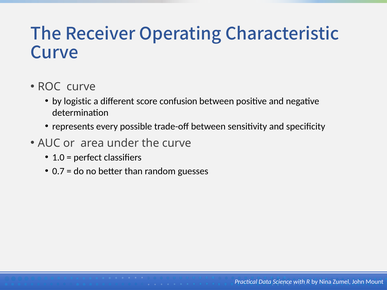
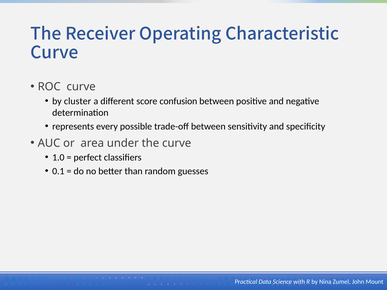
logistic: logistic -> cluster (78, 101)
0.7: 0.7 -> 0.1 (58, 171)
